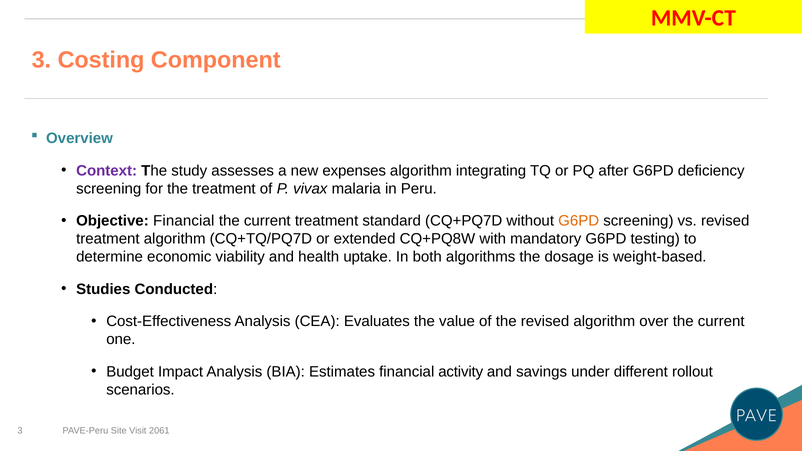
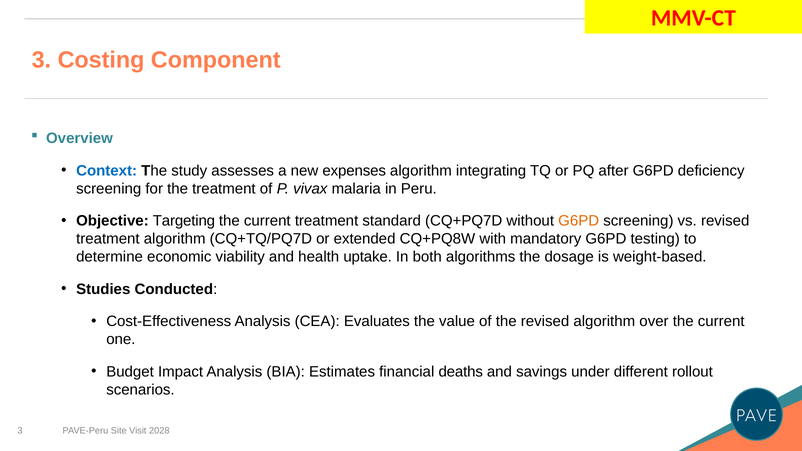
Context colour: purple -> blue (107, 171)
Objective Financial: Financial -> Targeting (184, 221)
activity: activity -> deaths (461, 372)
2061: 2061 -> 2028 (159, 431)
